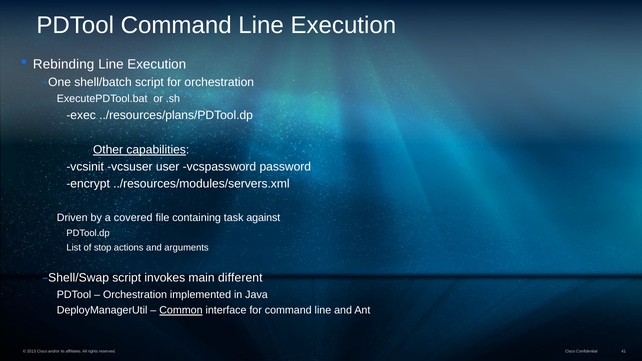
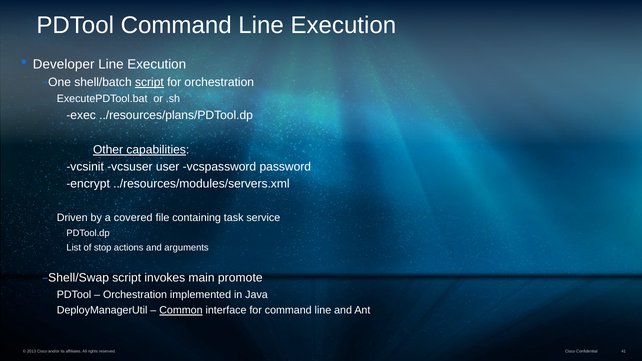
Rebinding: Rebinding -> Developer (64, 64)
script underline: none -> present (149, 82)
against: against -> service (263, 218)
different: different -> promote (240, 278)
